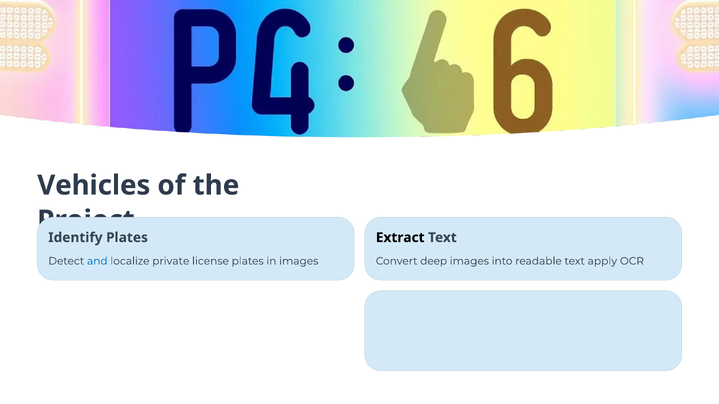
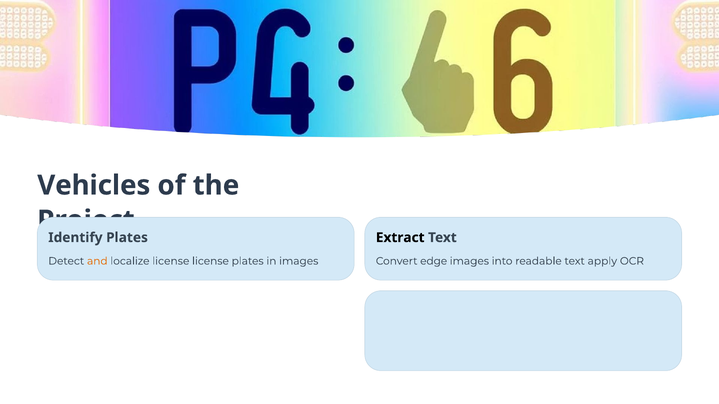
and colour: blue -> orange (97, 261)
localize private: private -> license (171, 261)
deep: deep -> edge (434, 261)
